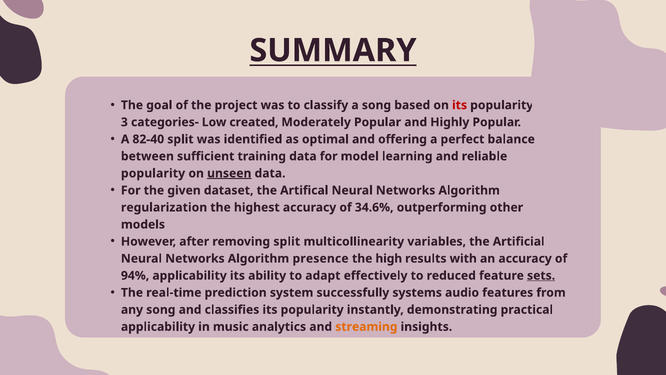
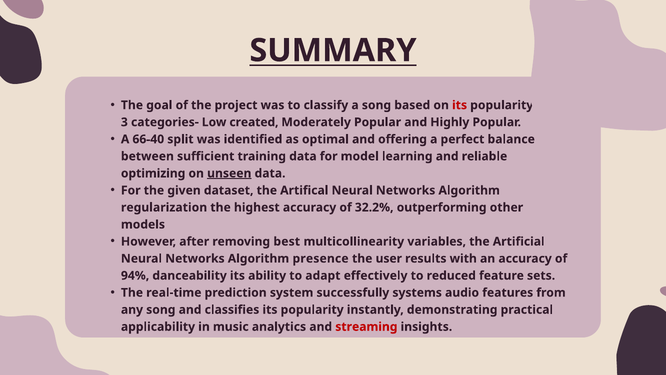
82-40: 82-40 -> 66-40 (148, 139)
popularity: popularity -> optimizing (153, 173)
34.6%: 34.6% -> 32.2% (374, 207)
removing split: split -> best (287, 241)
high: high -> user (389, 258)
applicability: applicability -> danceability (190, 275)
sets underline: present -> none (541, 275)
streaming colour: orange -> red (366, 326)
